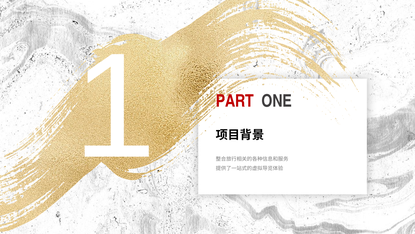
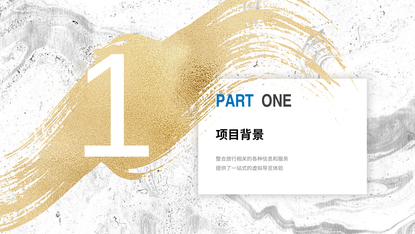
PART colour: red -> blue (235, 101)
